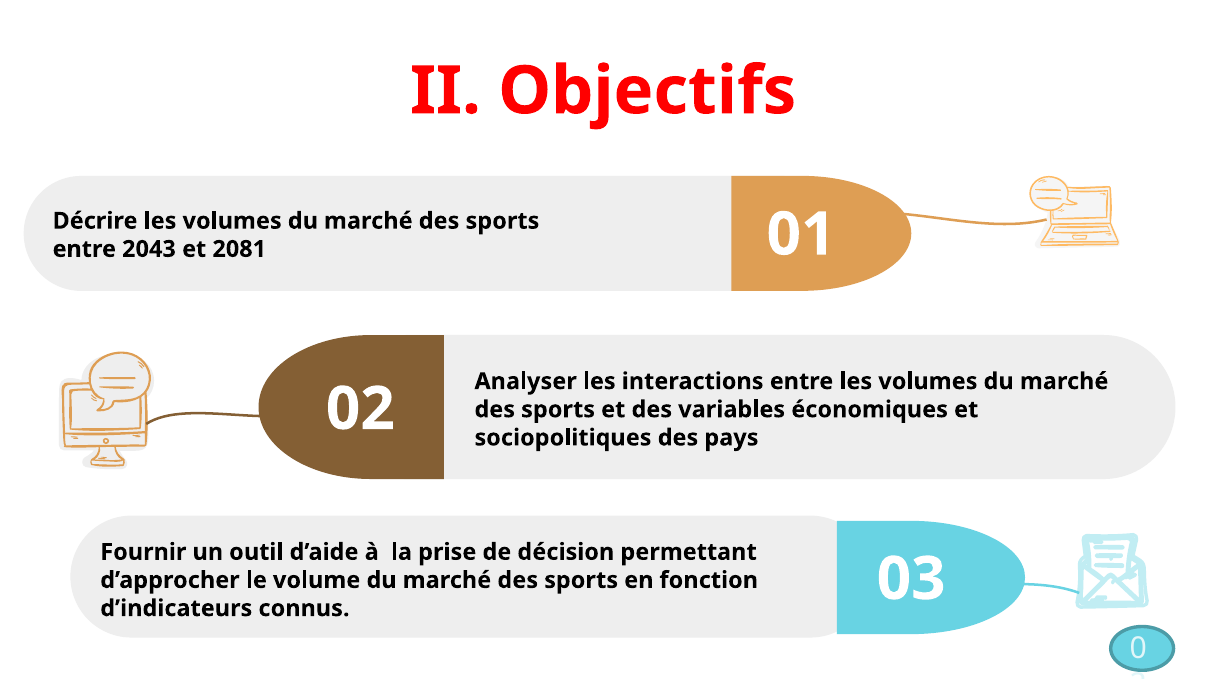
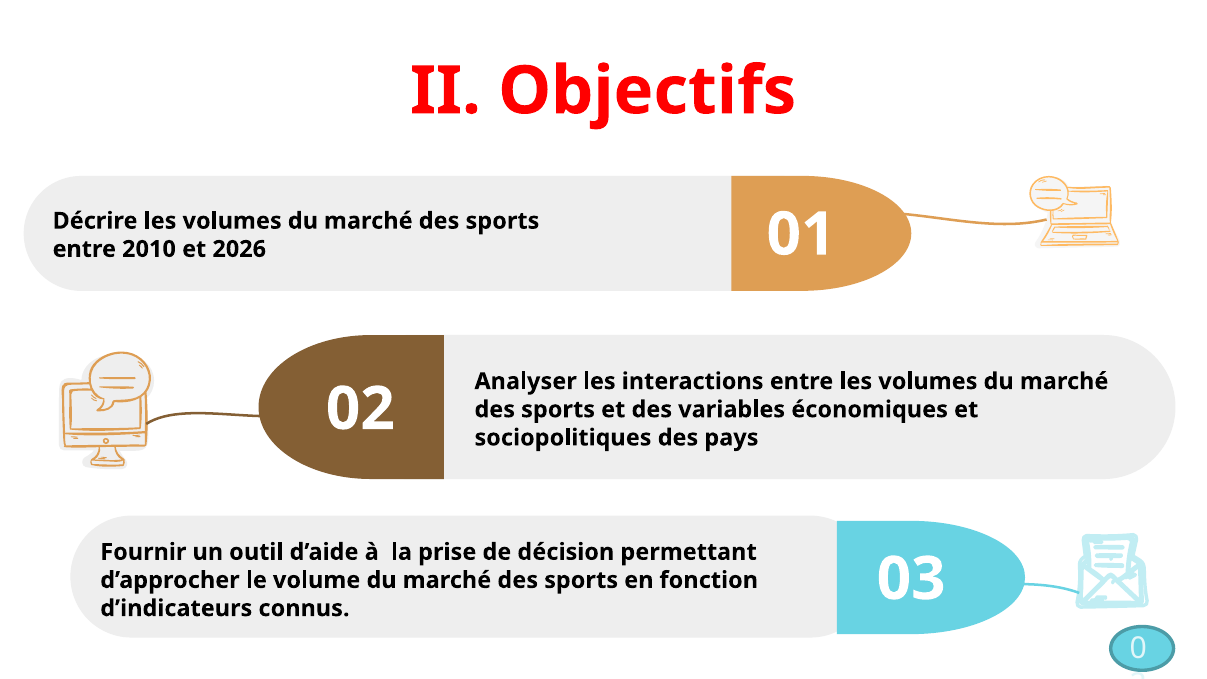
2043: 2043 -> 2010 (149, 249)
2081: 2081 -> 2026 (239, 249)
